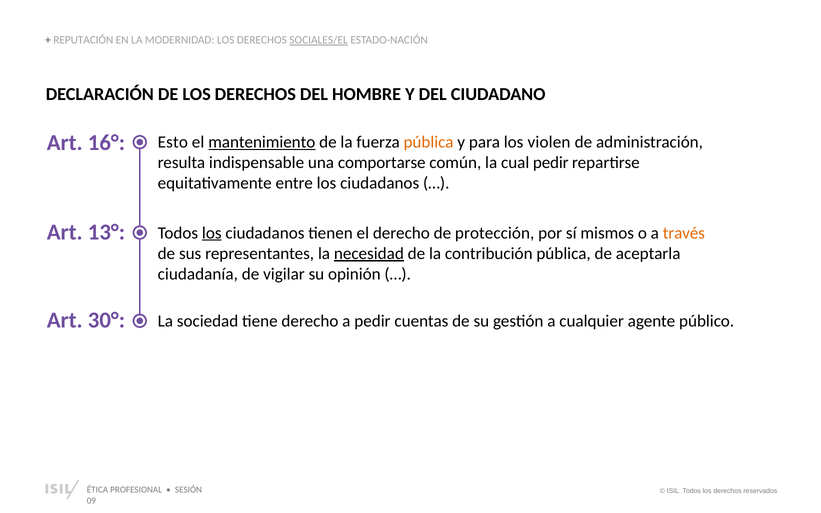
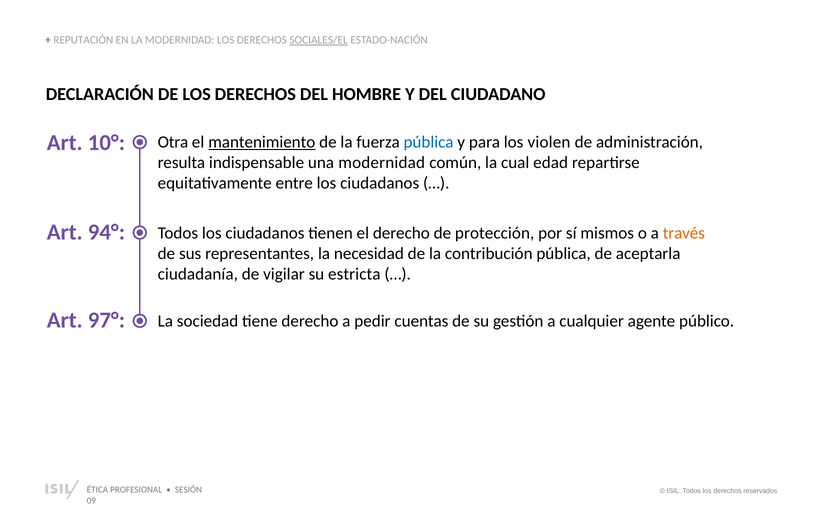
16°: 16° -> 10° (106, 143)
Esto: Esto -> Otra (173, 142)
pública colour: orange -> blue (429, 142)
una comportarse: comportarse -> modernidad (382, 163)
cual pedir: pedir -> edad (551, 163)
13°: 13° -> 94° (106, 232)
los underline: present -> none (212, 233)
necesidad underline: present -> none (369, 253)
opinión: opinión -> estricta (354, 274)
30°: 30° -> 97° (106, 320)
